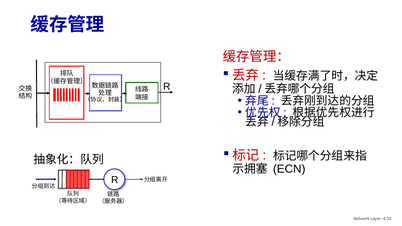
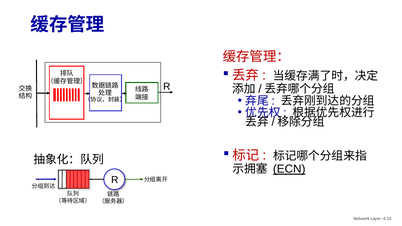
ECN underline: none -> present (289, 169)
